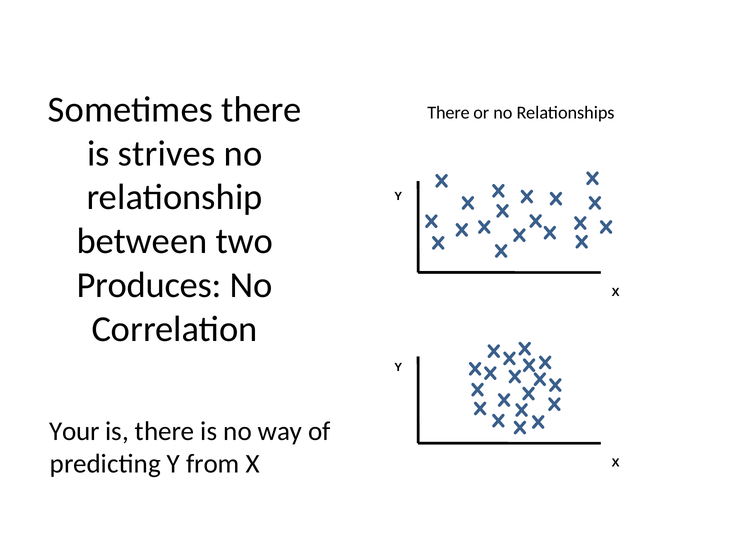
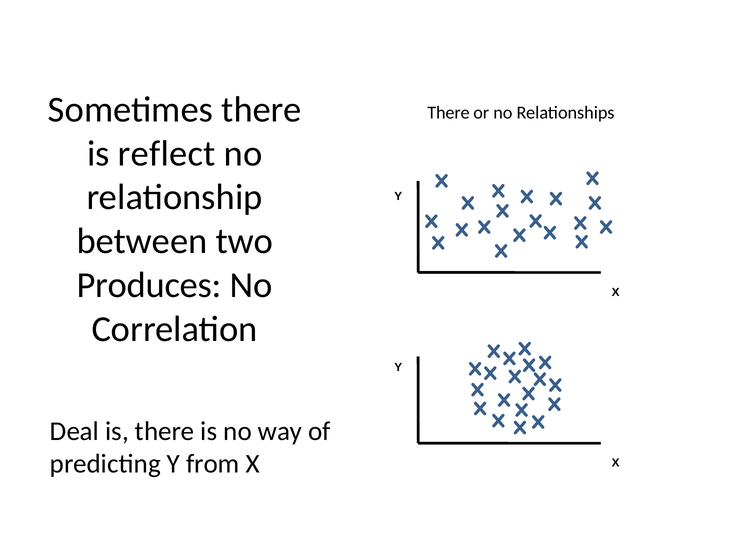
strives: strives -> reflect (167, 154)
Your: Your -> Deal (75, 432)
